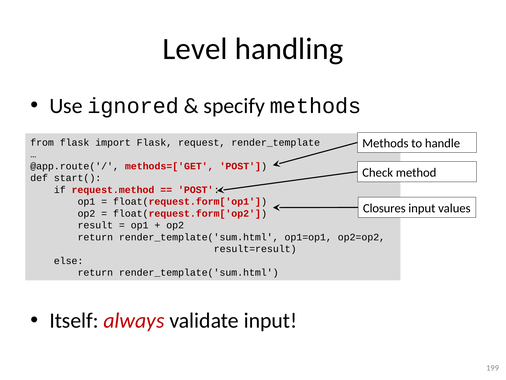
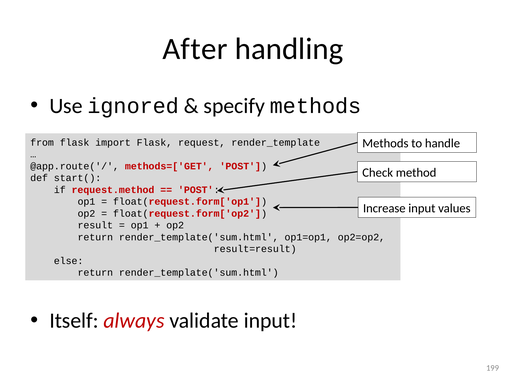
Level: Level -> After (195, 49)
Closures: Closures -> Increase (384, 208)
